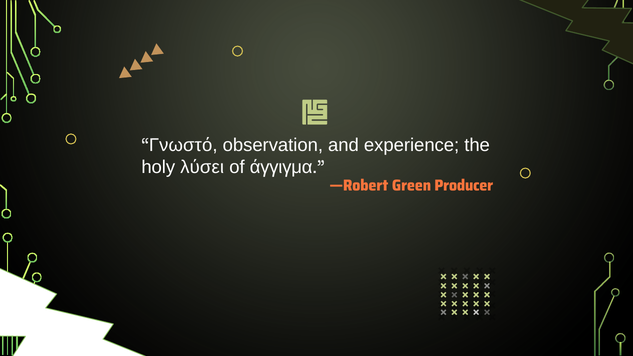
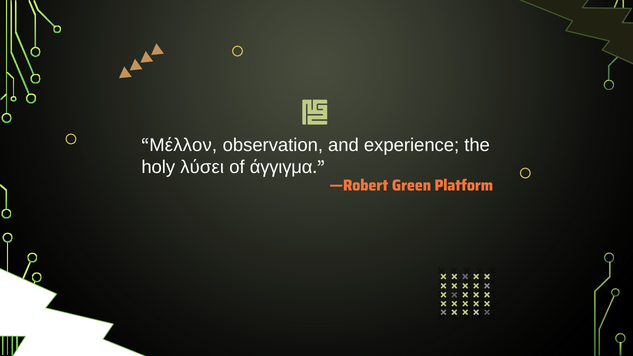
Γνωστό: Γνωστό -> Μέλλον (183, 145)
Producer: Producer -> Platform (464, 185)
